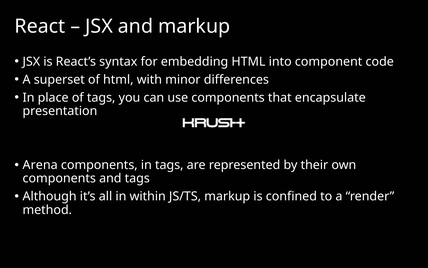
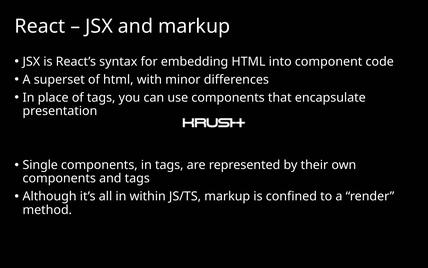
Arena: Arena -> Single (40, 165)
